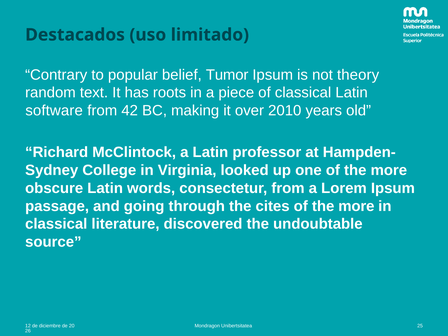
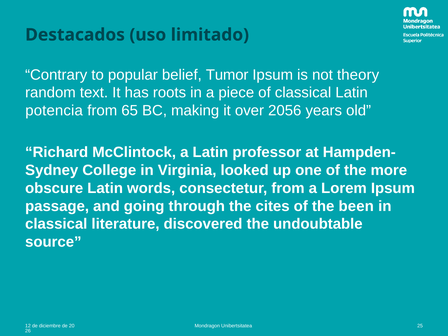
software: software -> potencia (54, 111)
42: 42 -> 65 (130, 111)
2010: 2010 -> 2056 (285, 111)
cites of the more: more -> been (356, 206)
